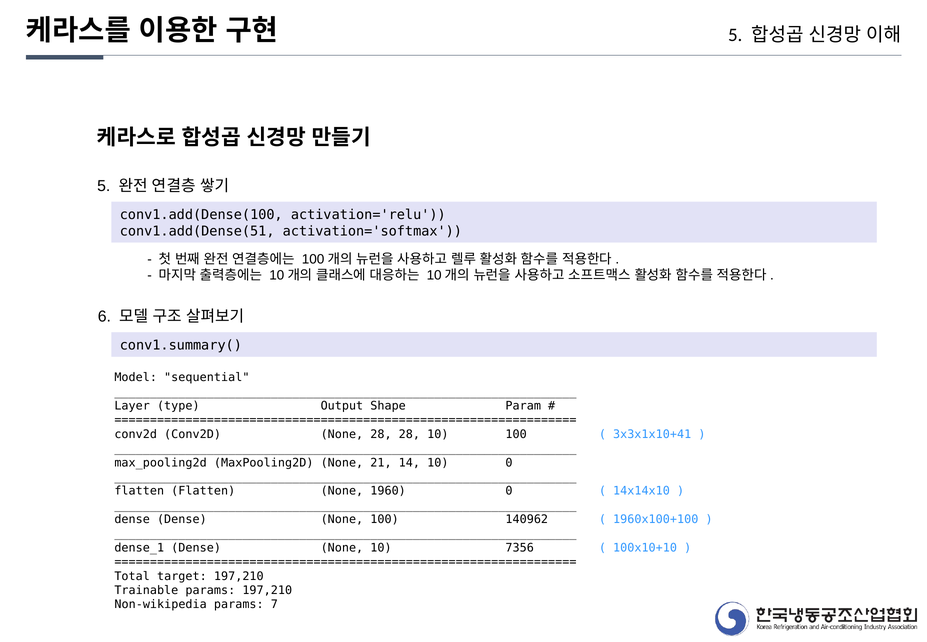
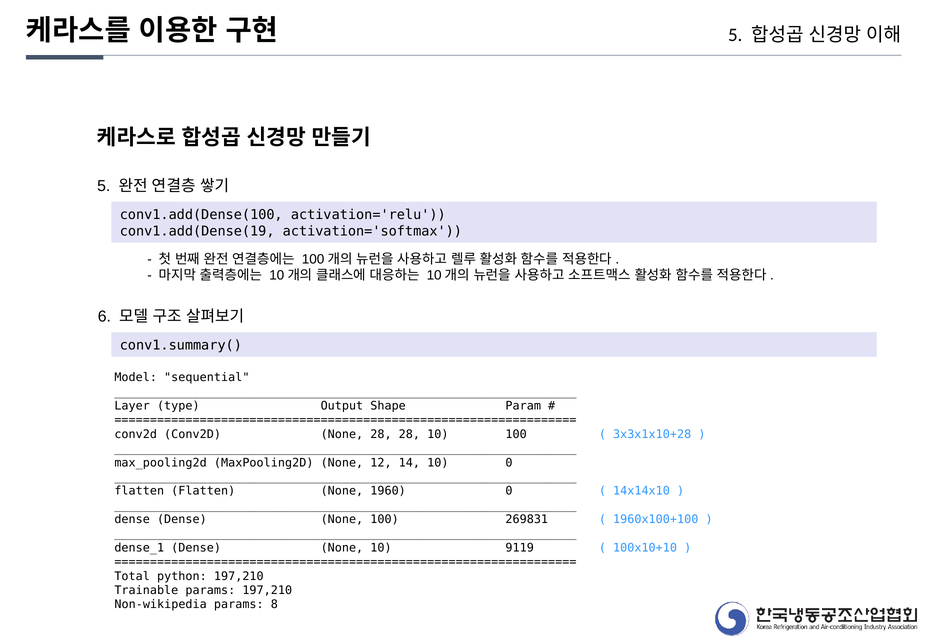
conv1.add(Dense(51: conv1.add(Dense(51 -> conv1.add(Dense(19 (197, 231)
3x3x1x10+41: 3x3x1x10+41 -> 3x3x1x10+28 (652, 434)
21: 21 -> 12 (381, 462)
140962: 140962 -> 269831 (527, 519)
7356: 7356 -> 9119 (520, 548)
target: target -> python (182, 576)
7: 7 -> 8 (274, 604)
